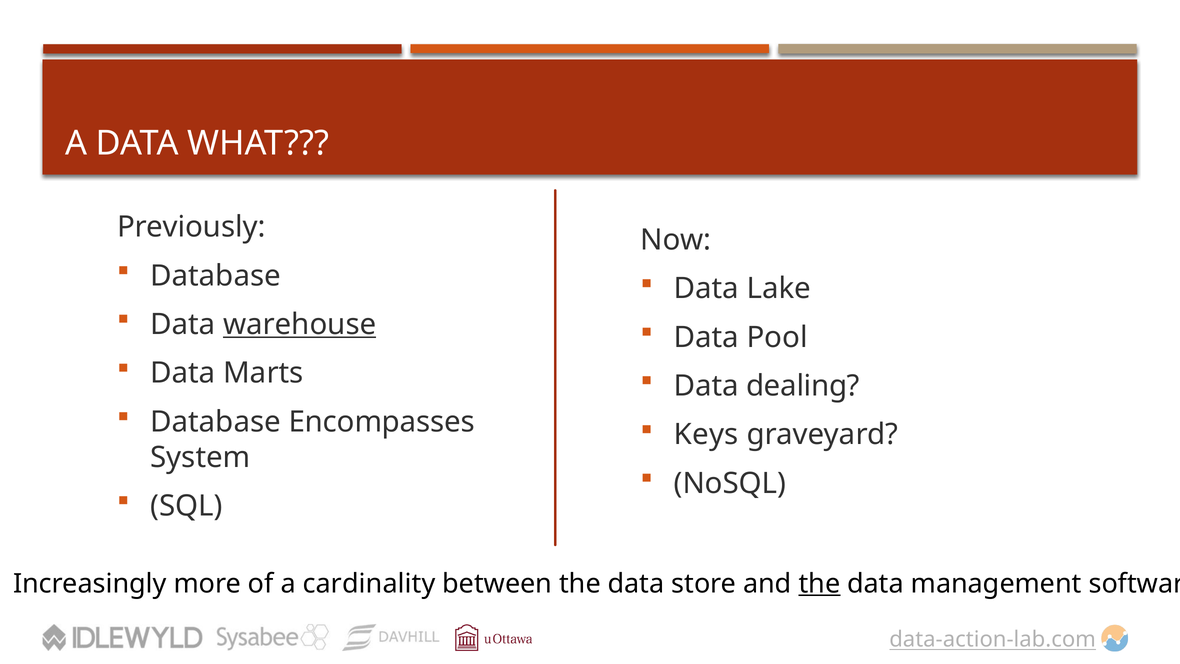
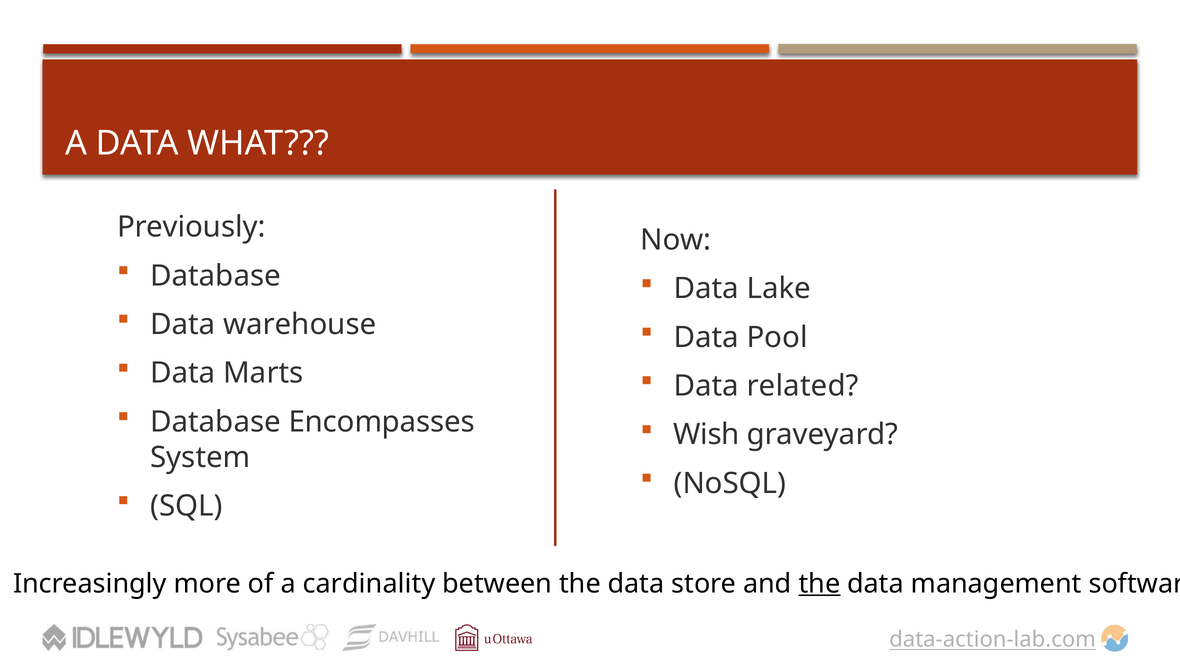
warehouse underline: present -> none (300, 324)
dealing: dealing -> related (803, 386)
Keys: Keys -> Wish (706, 435)
